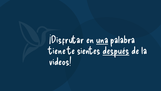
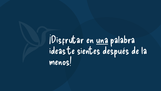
tiene: tiene -> ideas (58, 51)
después underline: present -> none (116, 51)
videos: videos -> menos (60, 61)
